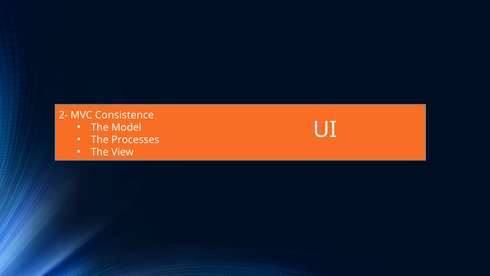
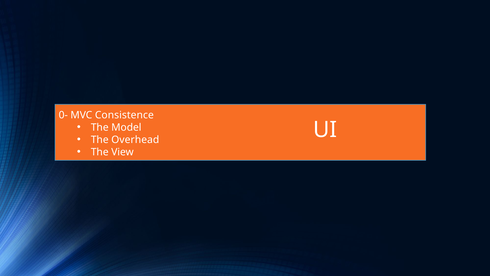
2-: 2- -> 0- (63, 115)
Processes: Processes -> Overhead (135, 140)
